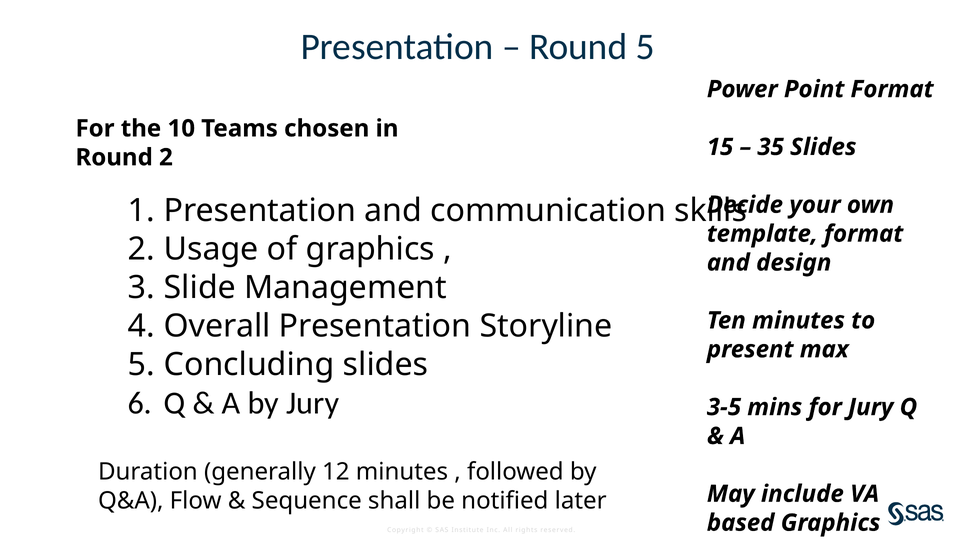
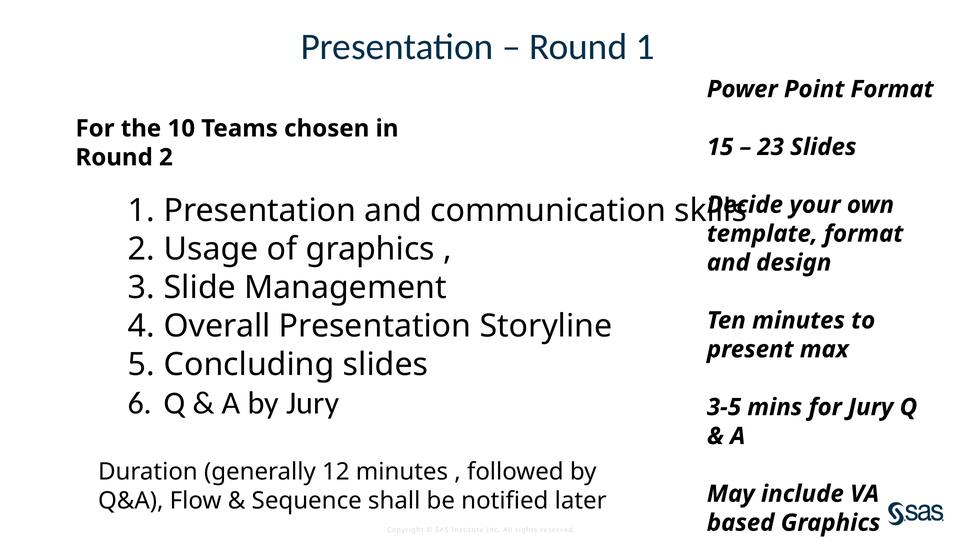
Round 5: 5 -> 1 (645, 47)
35: 35 -> 23 (771, 147)
